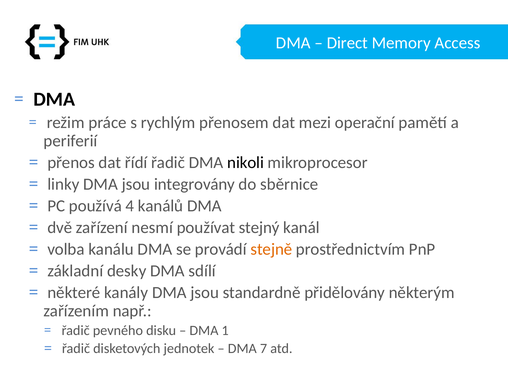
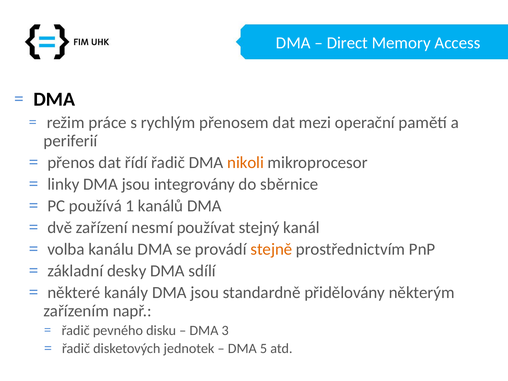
nikoli colour: black -> orange (246, 163)
4: 4 -> 1 (130, 206)
1: 1 -> 3 (225, 330)
7: 7 -> 5 (264, 349)
